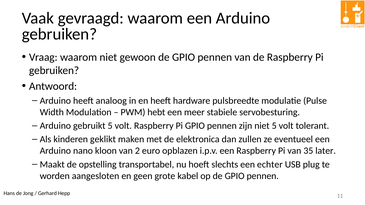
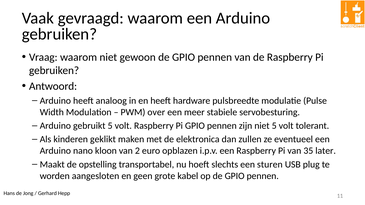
hebt: hebt -> over (156, 112)
echter: echter -> sturen (270, 165)
